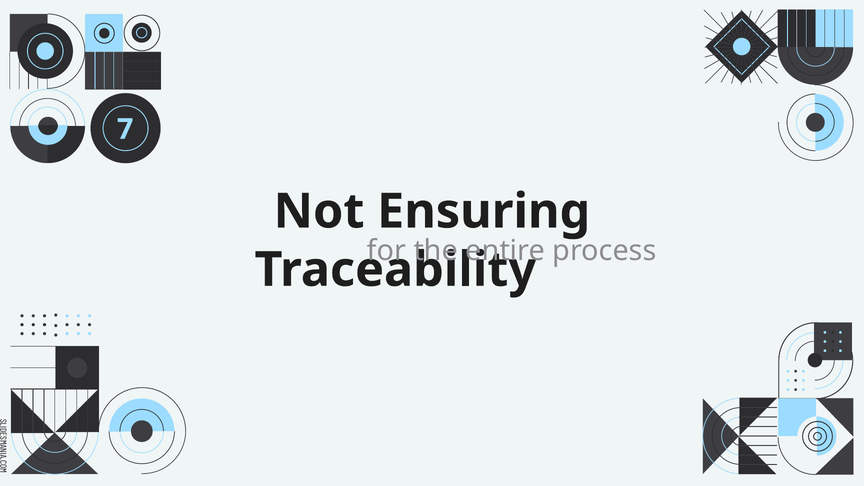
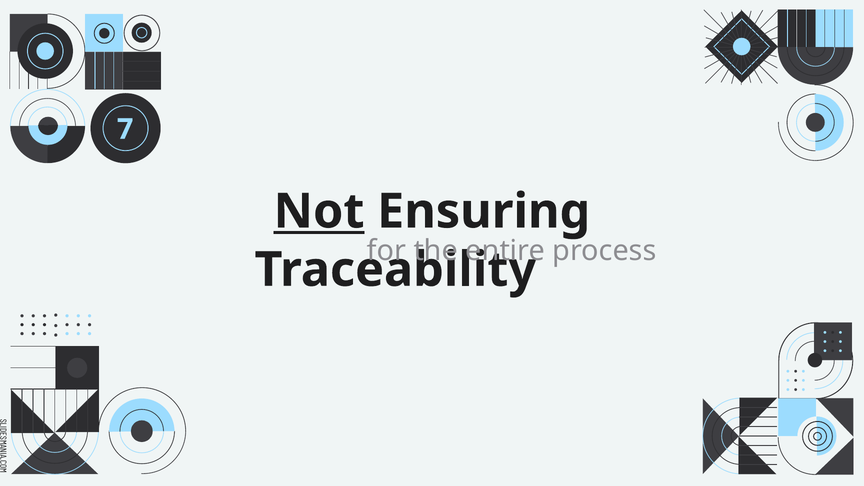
Not underline: none -> present (319, 211)
